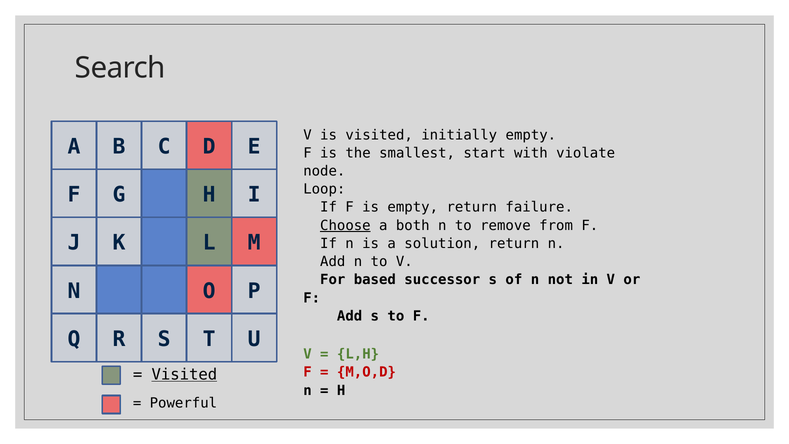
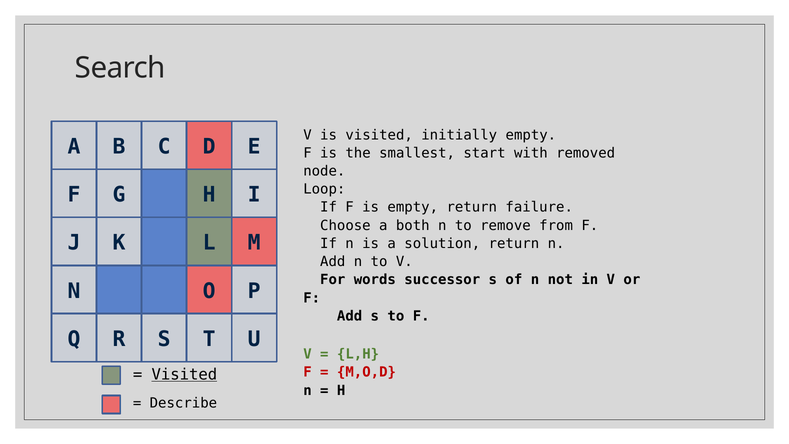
violate: violate -> removed (586, 153)
Choose underline: present -> none (345, 225)
based: based -> words (375, 280)
Powerful: Powerful -> Describe (183, 403)
